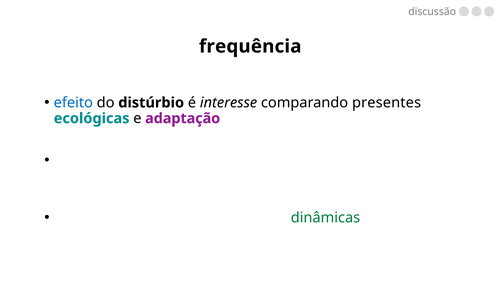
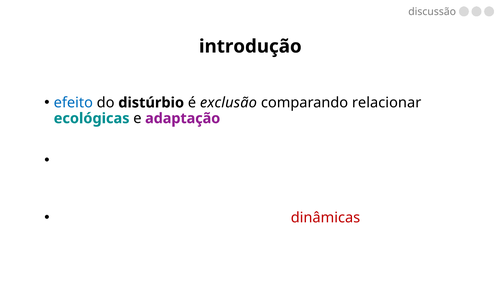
frequência: frequência -> introdução (250, 46)
interesse: interesse -> exclusão (228, 103)
presentes: presentes -> relacionar (387, 103)
dinâmicas colour: green -> red (325, 218)
